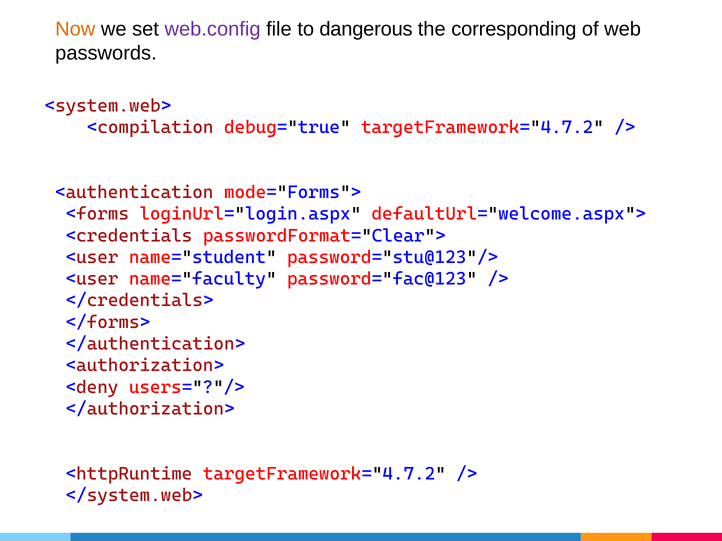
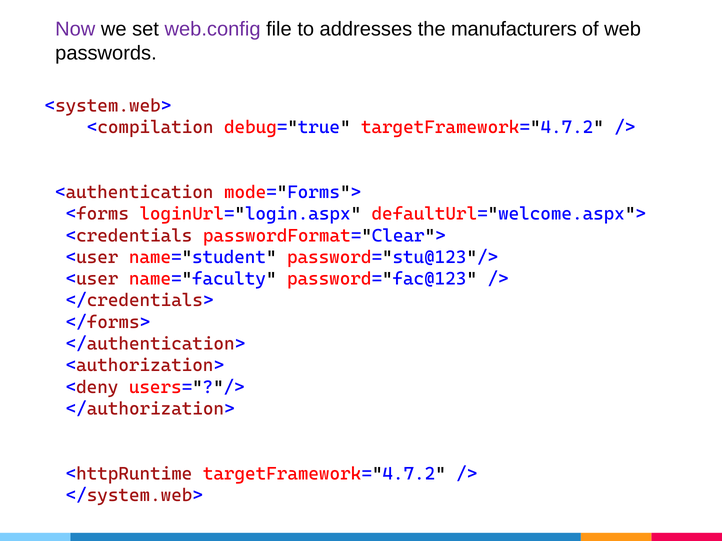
Now colour: orange -> purple (75, 29)
dangerous: dangerous -> addresses (366, 29)
corresponding: corresponding -> manufacturers (514, 29)
